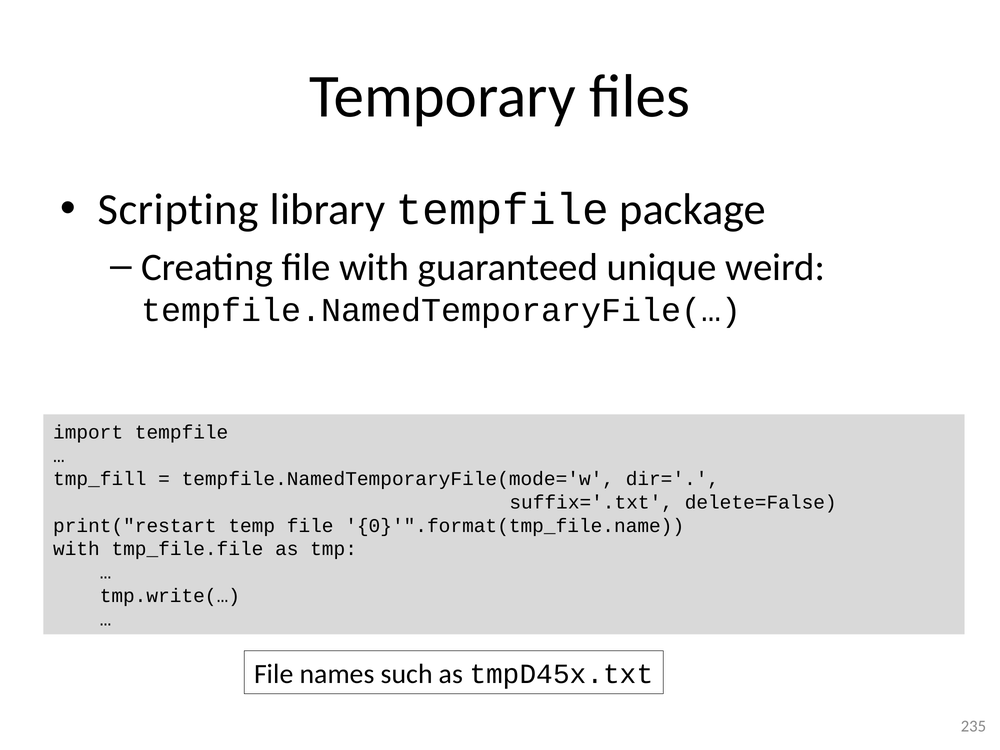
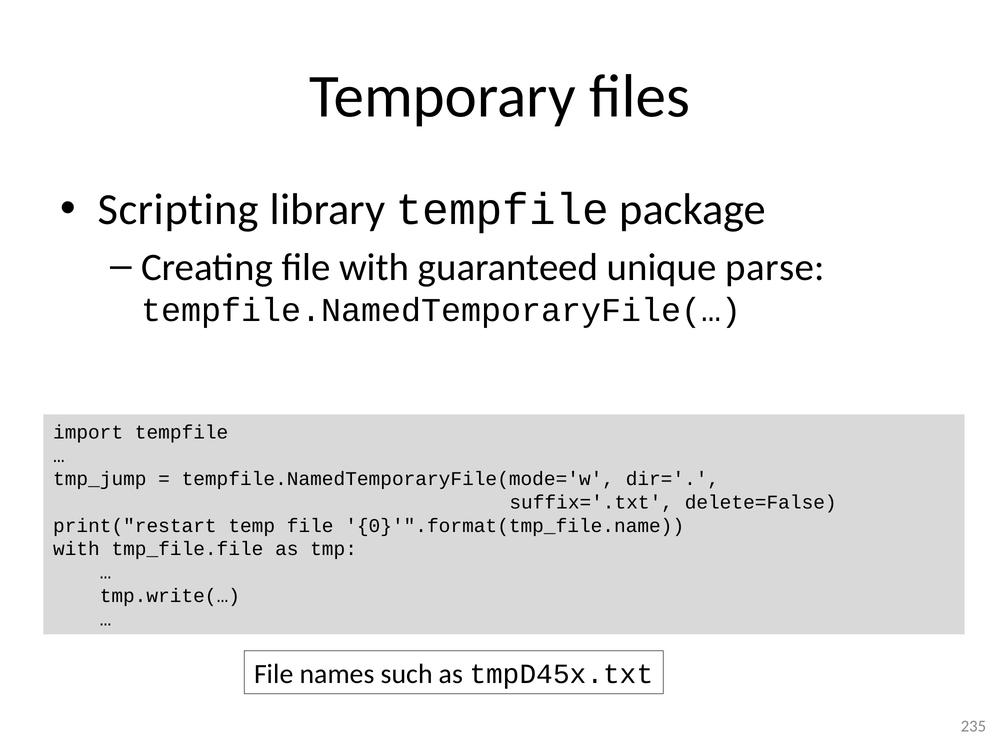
weird: weird -> parse (775, 267)
tmp_fill: tmp_fill -> tmp_jump (100, 479)
